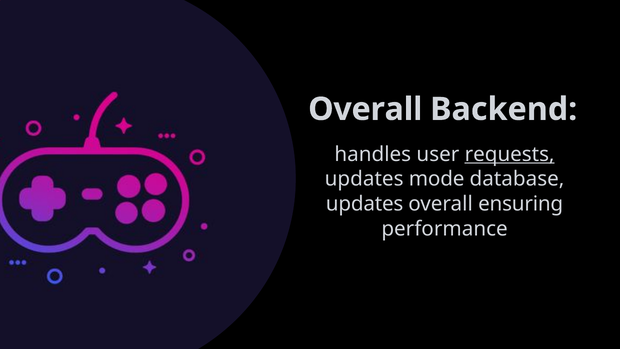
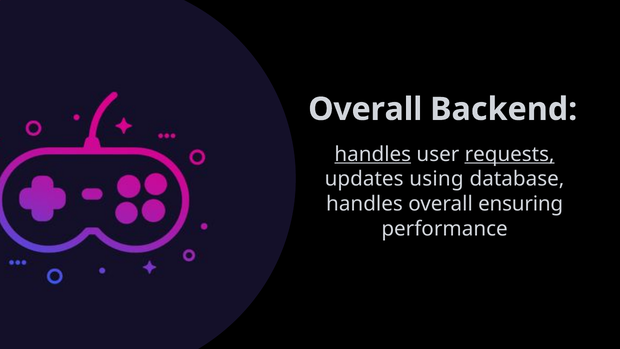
handles underline: none -> present (373, 154)
mode: mode -> using (436, 179)
updates: updates -> handles (365, 204)
